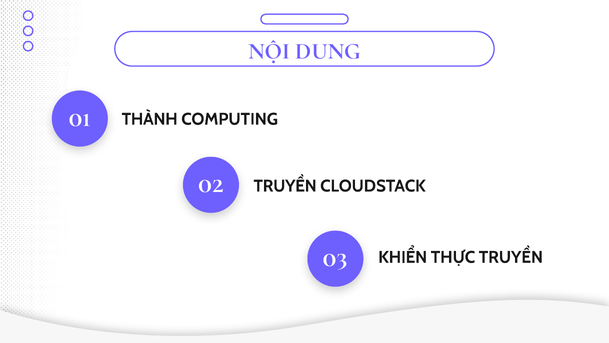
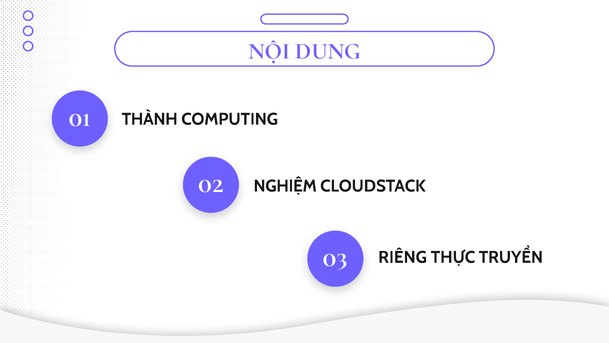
TRUYỀN: TRUYỀN -> NGHIỆM (285, 186)
KHIỂN: KHIỂN -> RIÊNG (403, 257)
